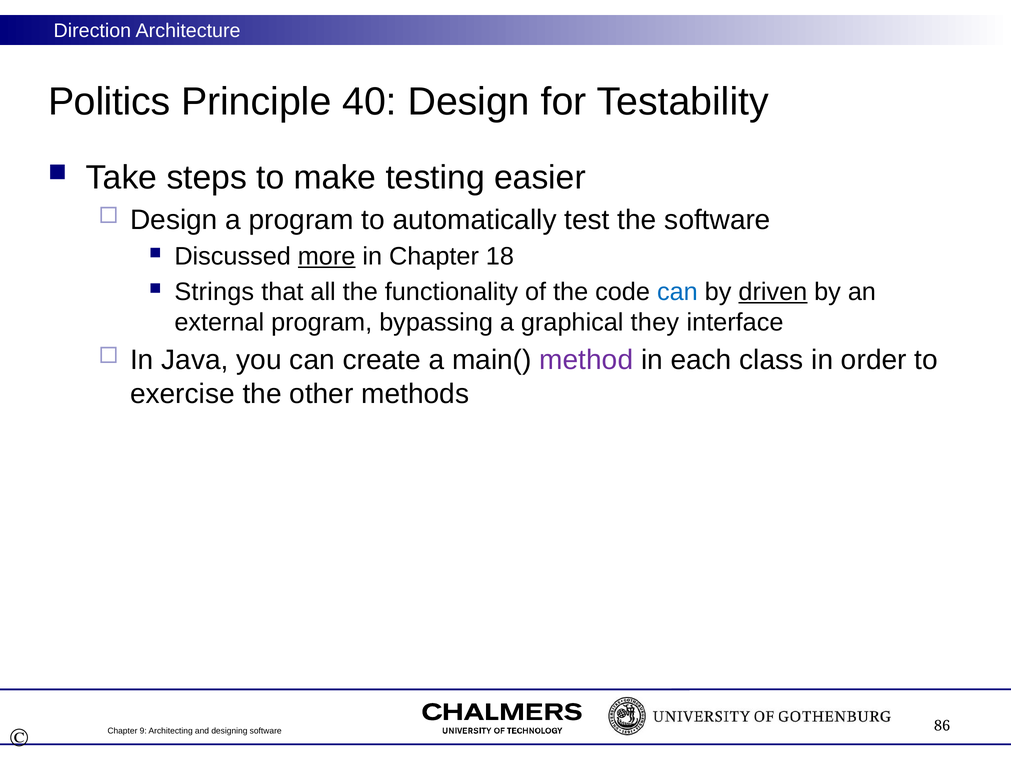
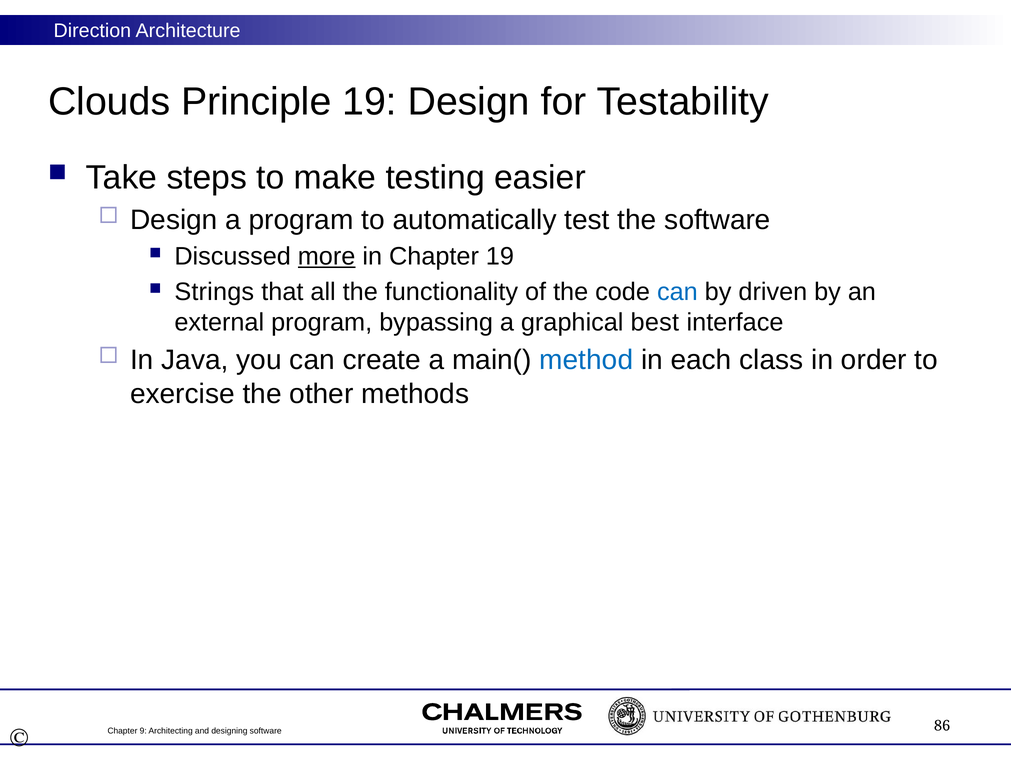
Politics: Politics -> Clouds (109, 102)
Principle 40: 40 -> 19 (370, 102)
Chapter 18: 18 -> 19 (500, 257)
driven underline: present -> none (773, 292)
they: they -> best (655, 322)
method colour: purple -> blue (586, 360)
